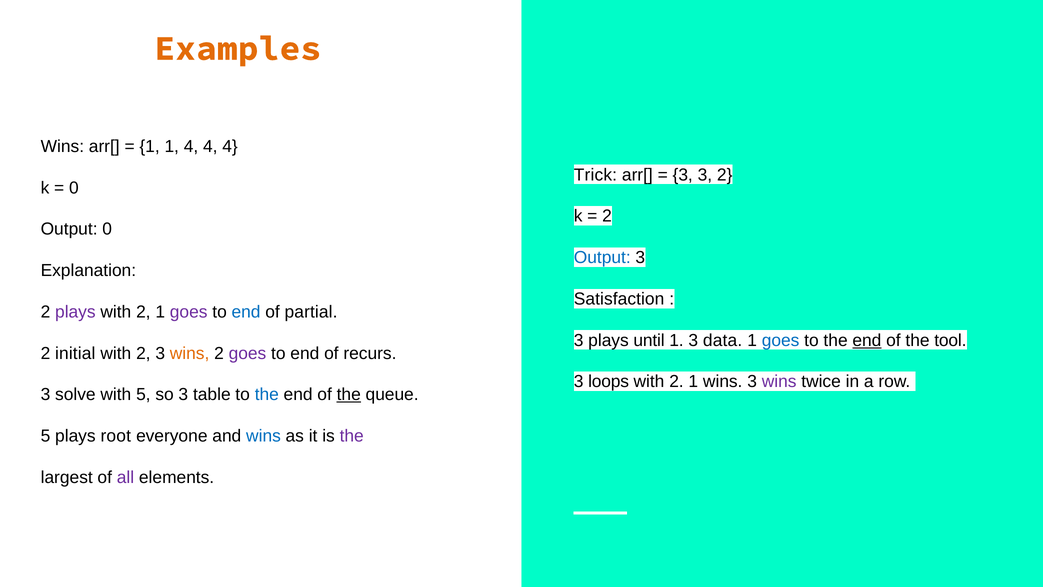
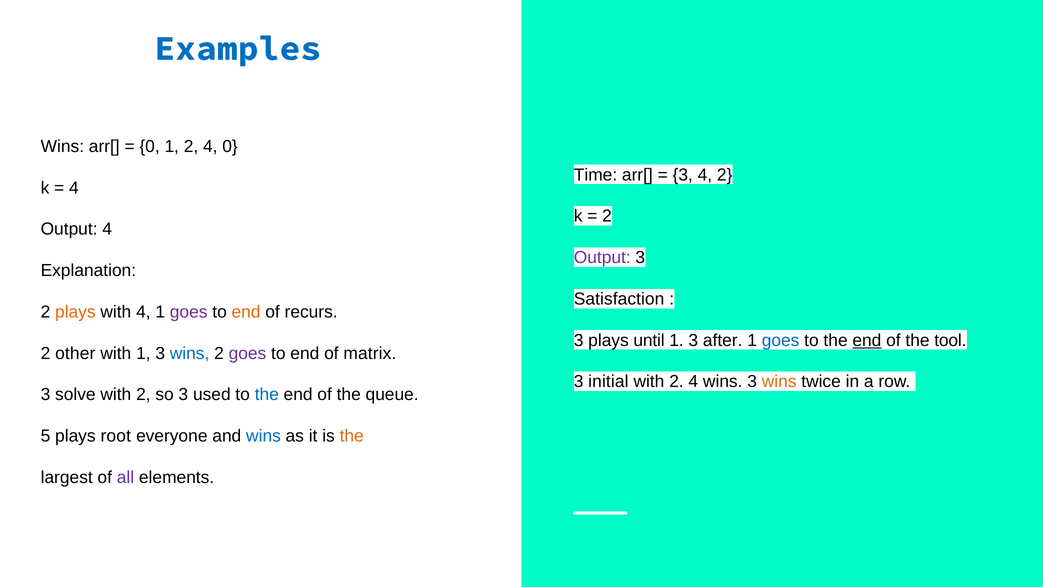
Examples colour: orange -> blue (238, 48)
1: 1 -> 0 (150, 146)
1 4: 4 -> 2 (191, 146)
4: 4 -> 0 (230, 146)
Trick: Trick -> Time (596, 175)
3 3: 3 -> 4 (705, 175)
0: 0 -> 4 (74, 188)
Output 0: 0 -> 4 (107, 229)
Output colour: blue -> purple (602, 257)
plays colour: purple -> orange (75, 312)
2: 2 -> 4 (143, 312)
end colour: blue -> orange (246, 312)
partial: partial -> recurs (311, 312)
data: data -> after (723, 340)
initial: initial -> other (75, 353)
2: 2 -> 1 (143, 353)
wins colour: orange -> blue (190, 353)
recurs: recurs -> matrix (370, 353)
loops: loops -> initial (608, 381)
1: 1 -> 4 (693, 381)
wins colour: purple -> orange (779, 381)
5: 5 -> 2 (143, 395)
table: table -> used (212, 395)
the underline: present -> none (349, 395)
the colour: purple -> orange (352, 436)
